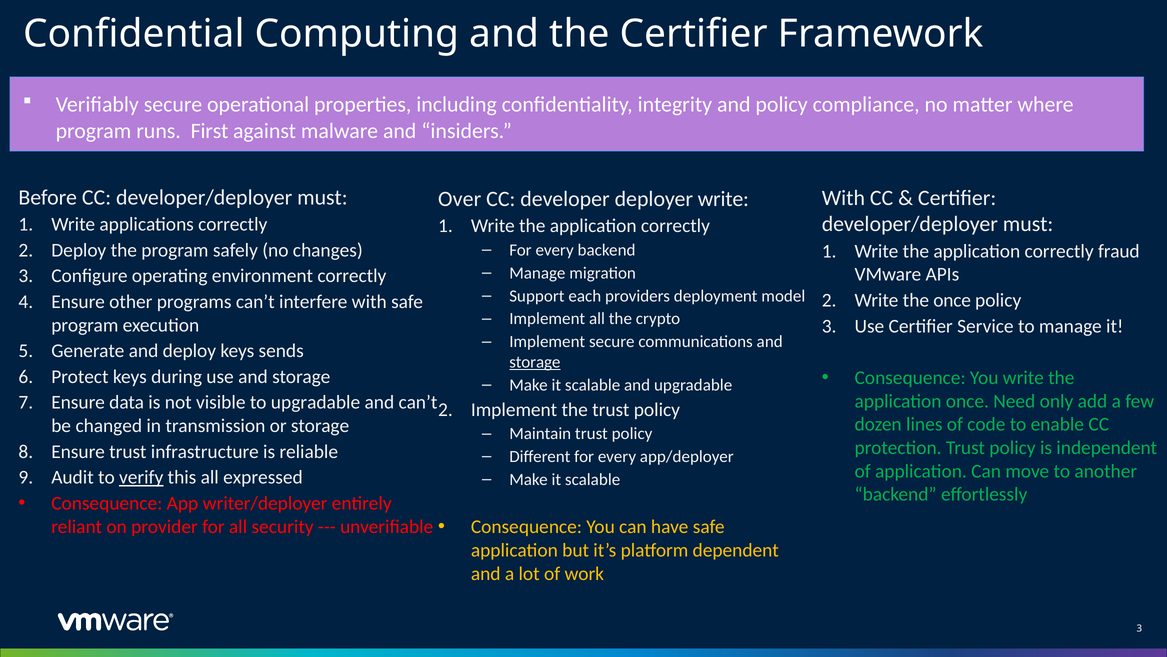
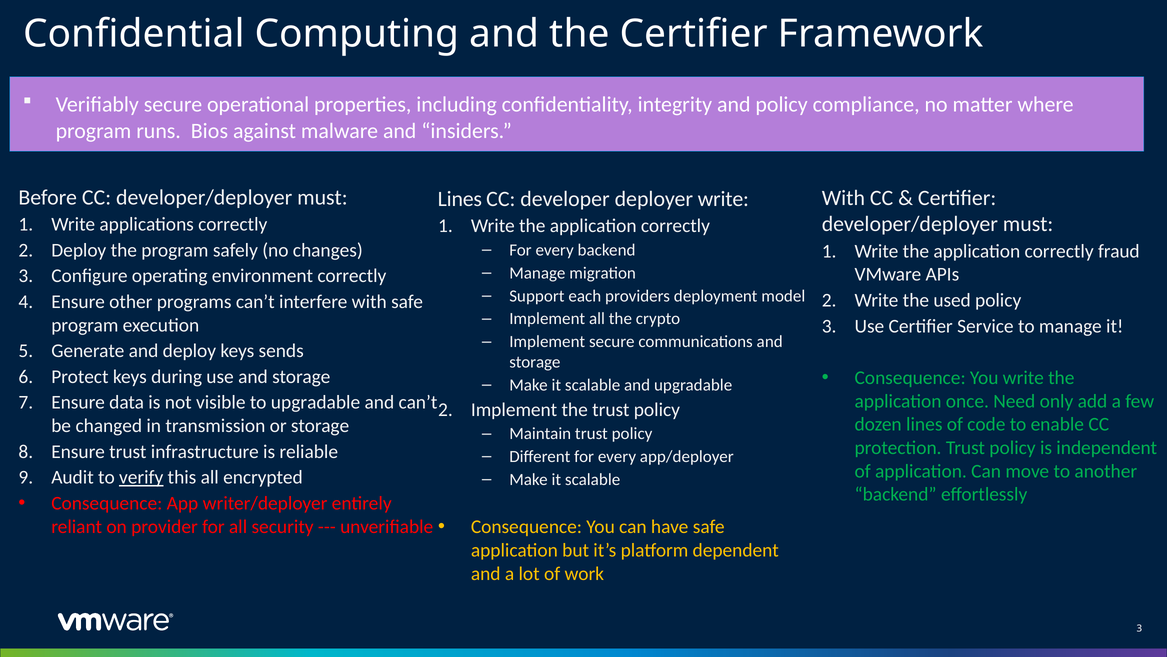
First: First -> Bios (209, 131)
Over: Over -> Lines (460, 199)
the once: once -> used (952, 300)
storage underline: present -> none (535, 362)
expressed: expressed -> encrypted (263, 477)
